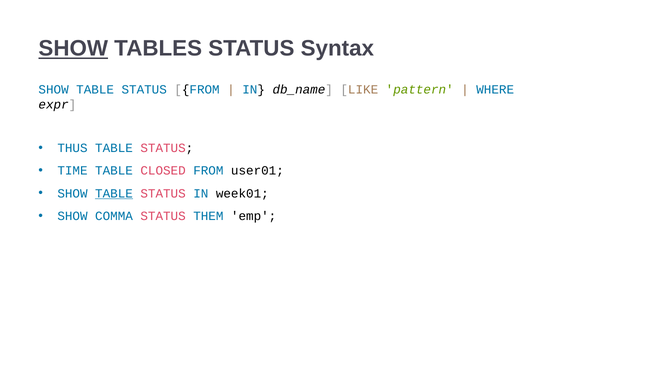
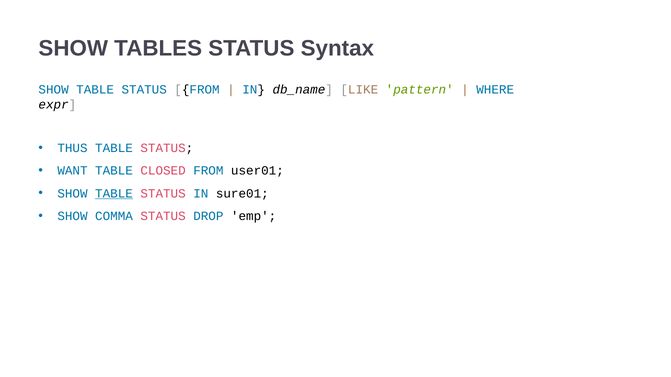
SHOW underline: present -> none (73, 49)
TIME: TIME -> WANT (72, 171)
week01: week01 -> sure01 (242, 194)
THEM: THEM -> DROP (208, 216)
